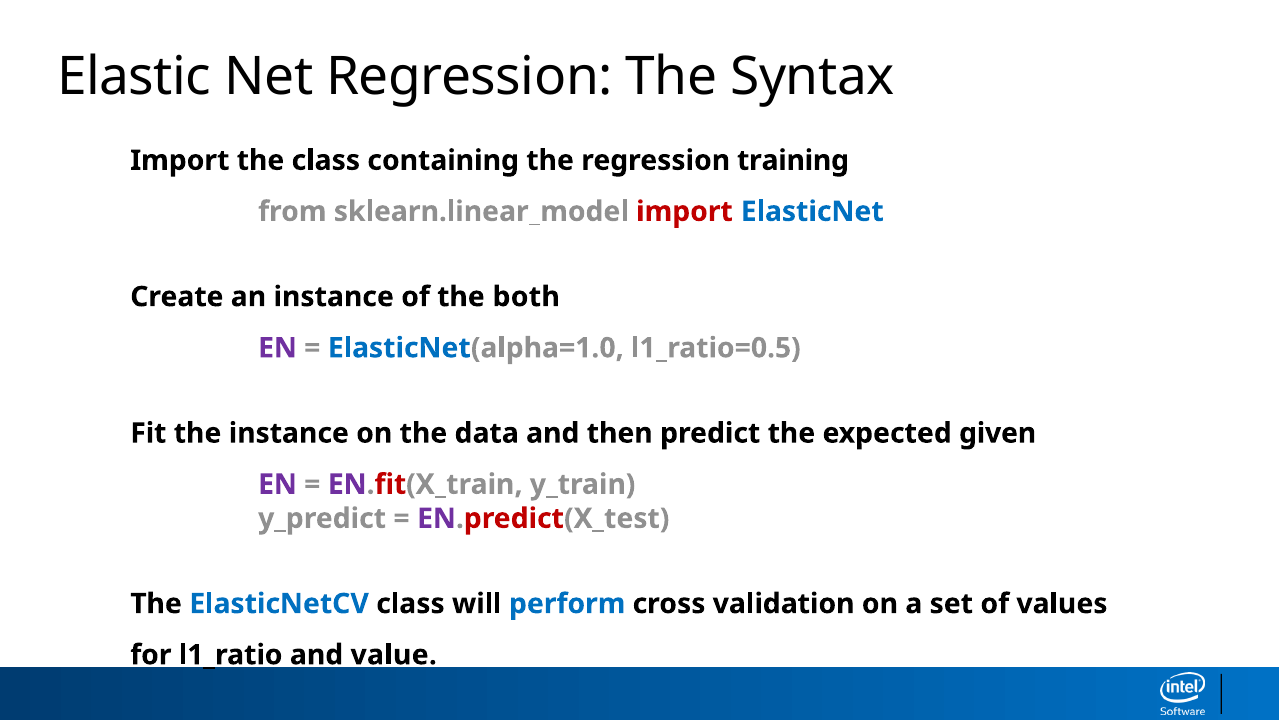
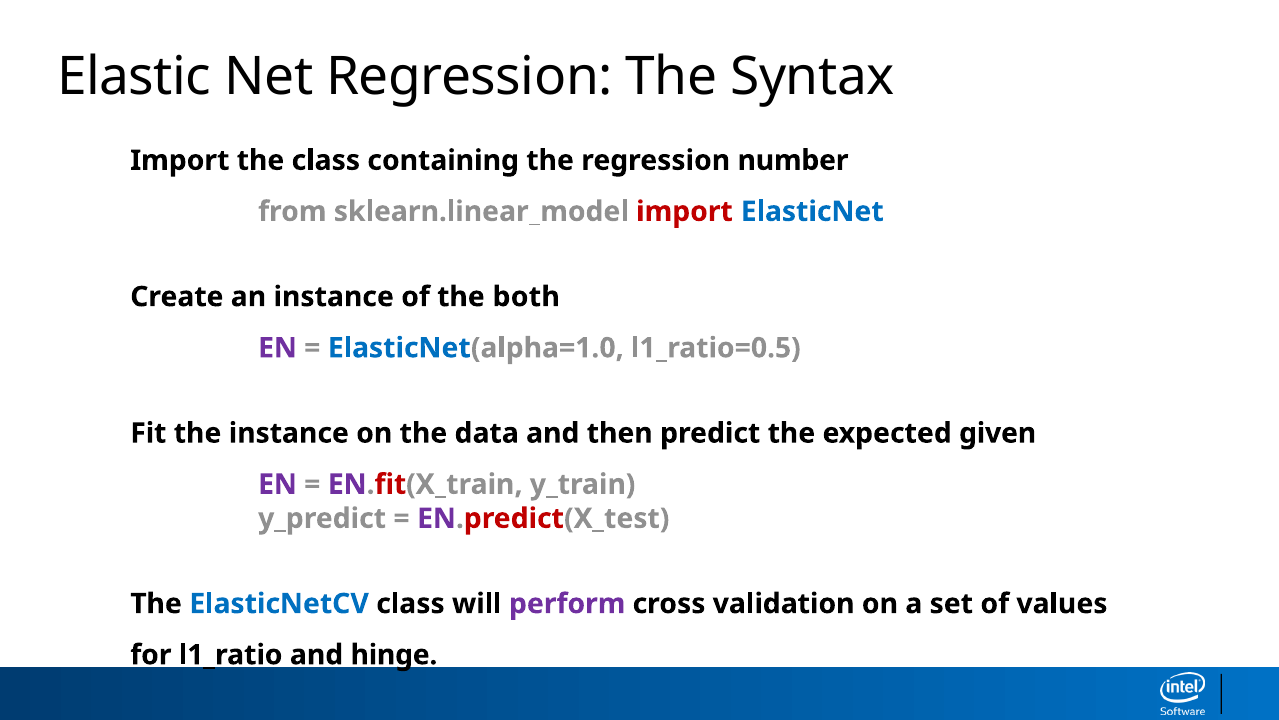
training: training -> number (793, 160)
perform colour: blue -> purple (567, 603)
value: value -> hinge (394, 654)
